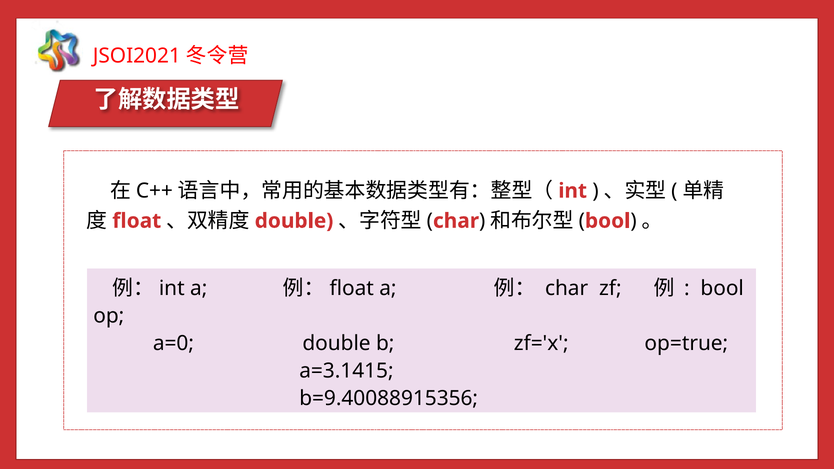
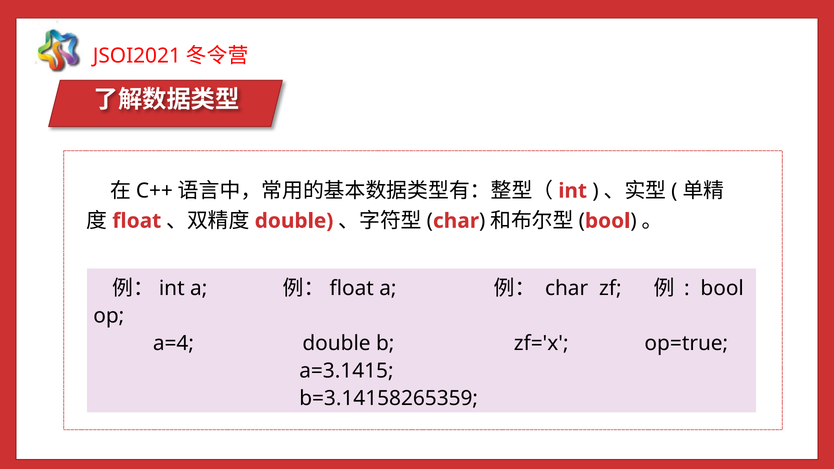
a=0: a=0 -> a=4 (173, 343)
b=9.40088915356: b=9.40088915356 -> b=3.14158265359 (389, 398)
